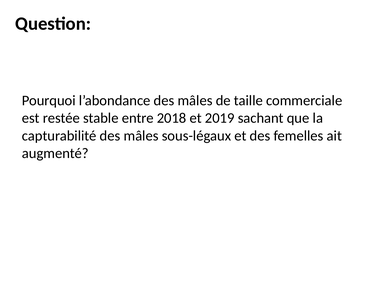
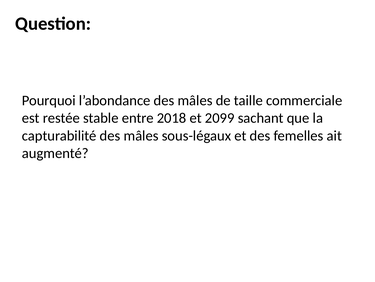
2019: 2019 -> 2099 (220, 118)
